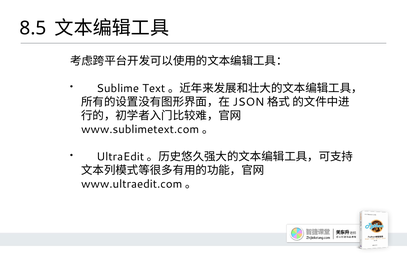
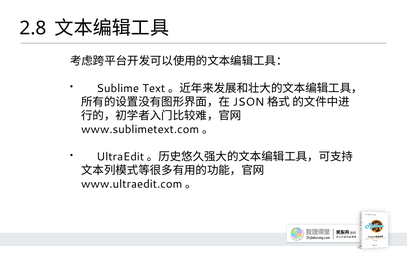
8.5: 8.5 -> 2.8 (33, 28)
